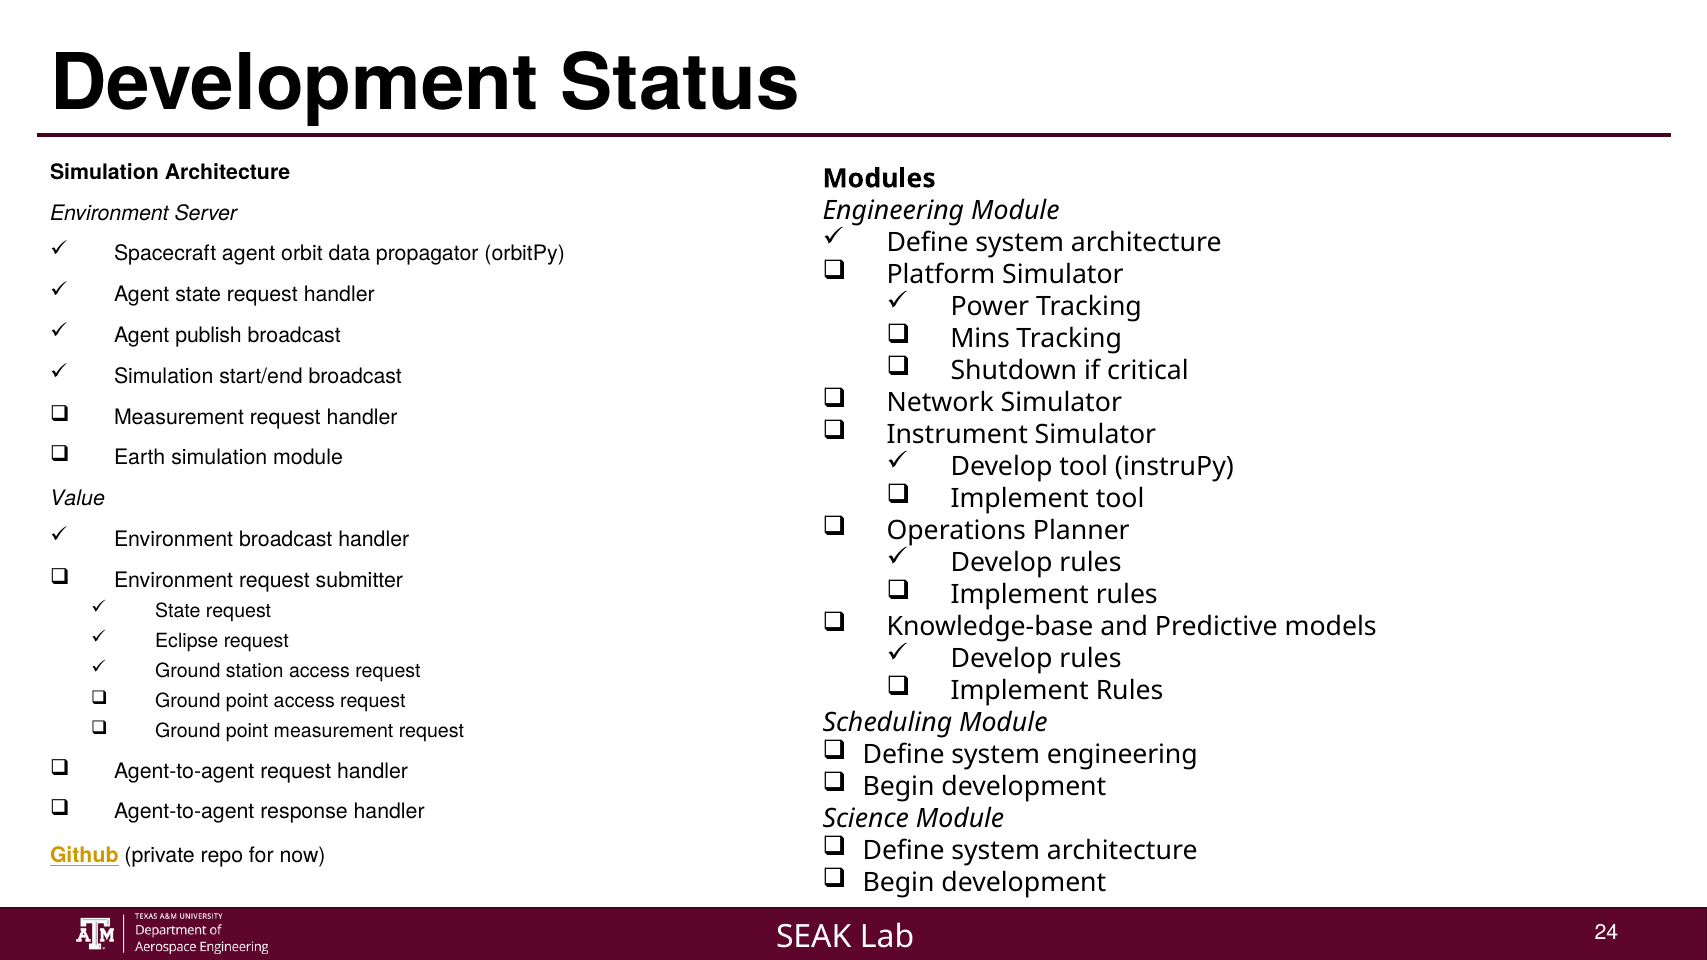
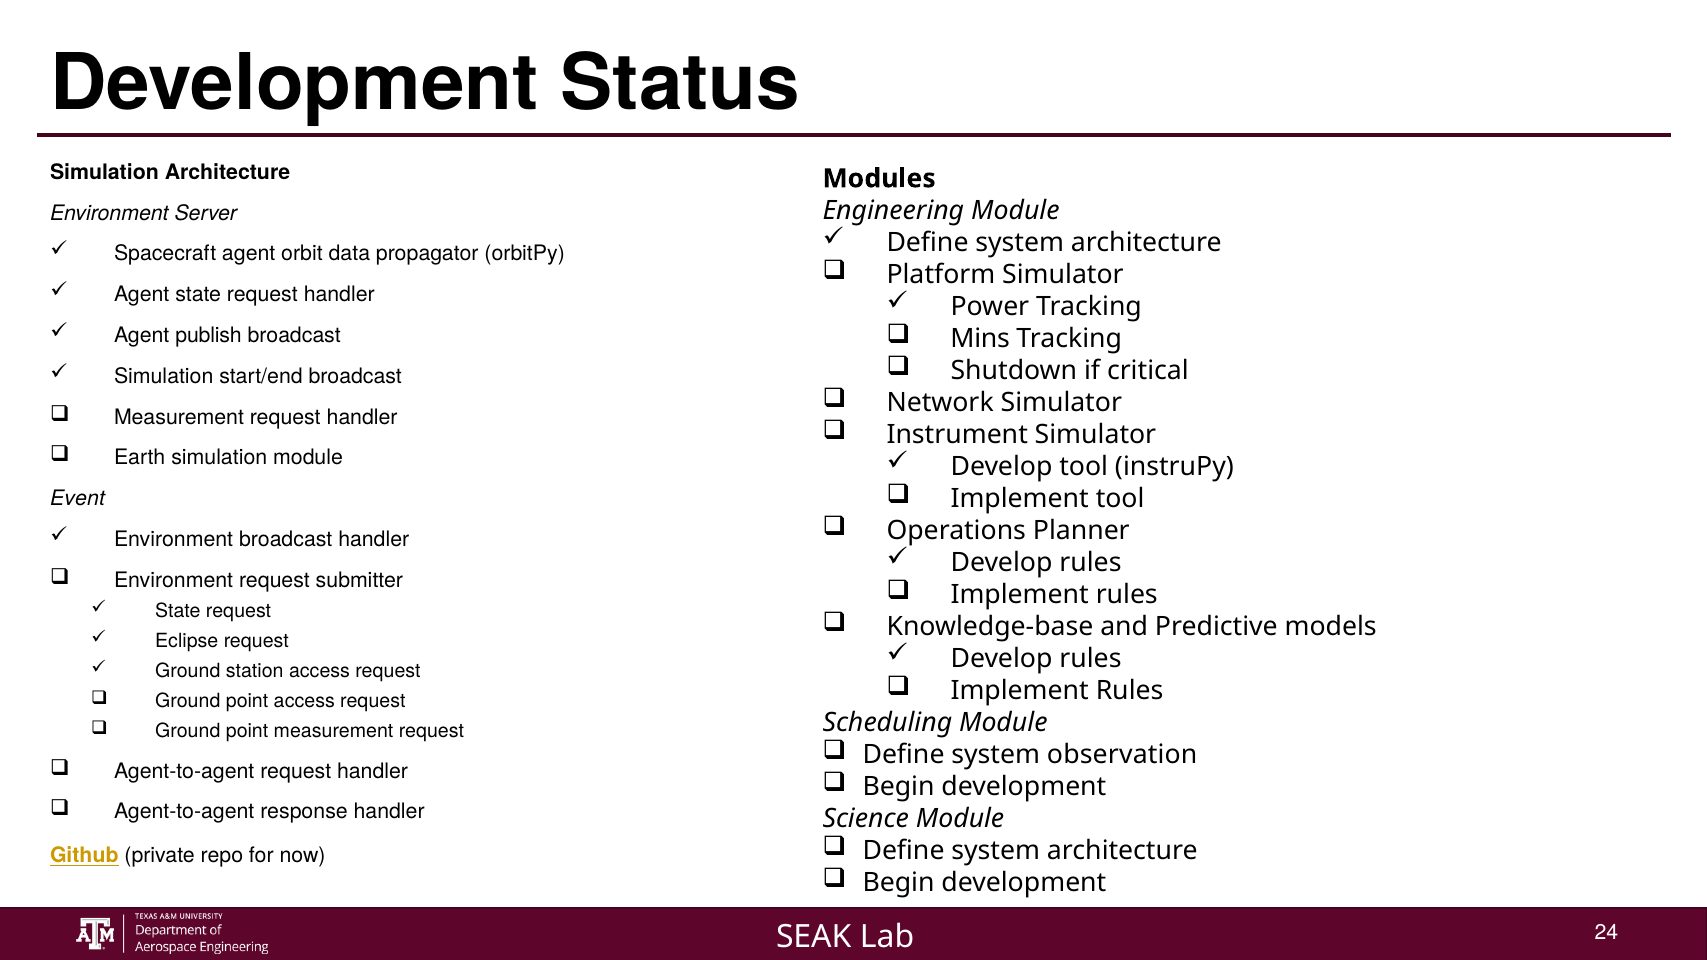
Value: Value -> Event (78, 499)
system engineering: engineering -> observation (1122, 755)
